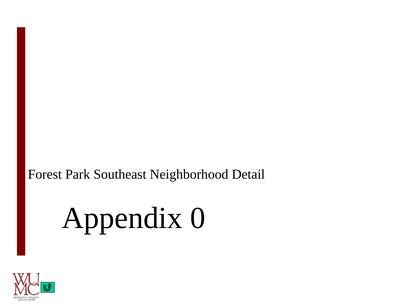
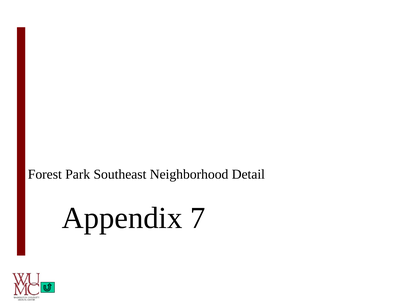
0: 0 -> 7 (198, 218)
